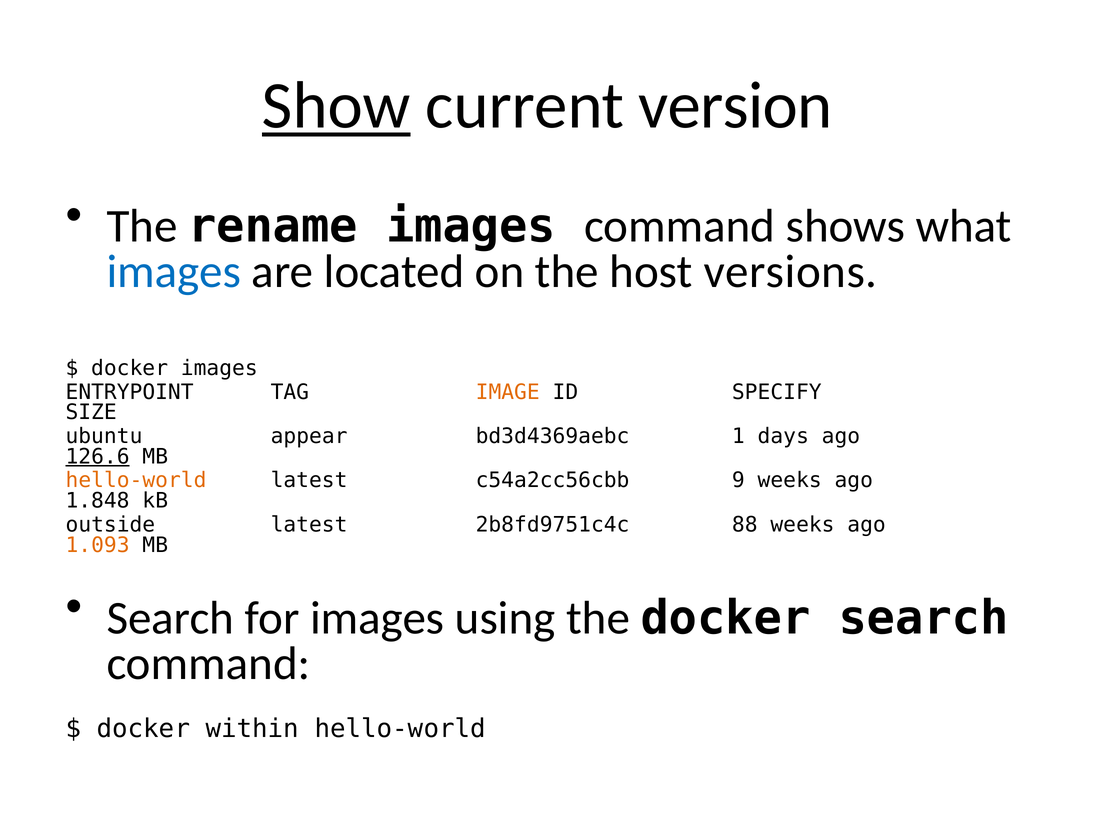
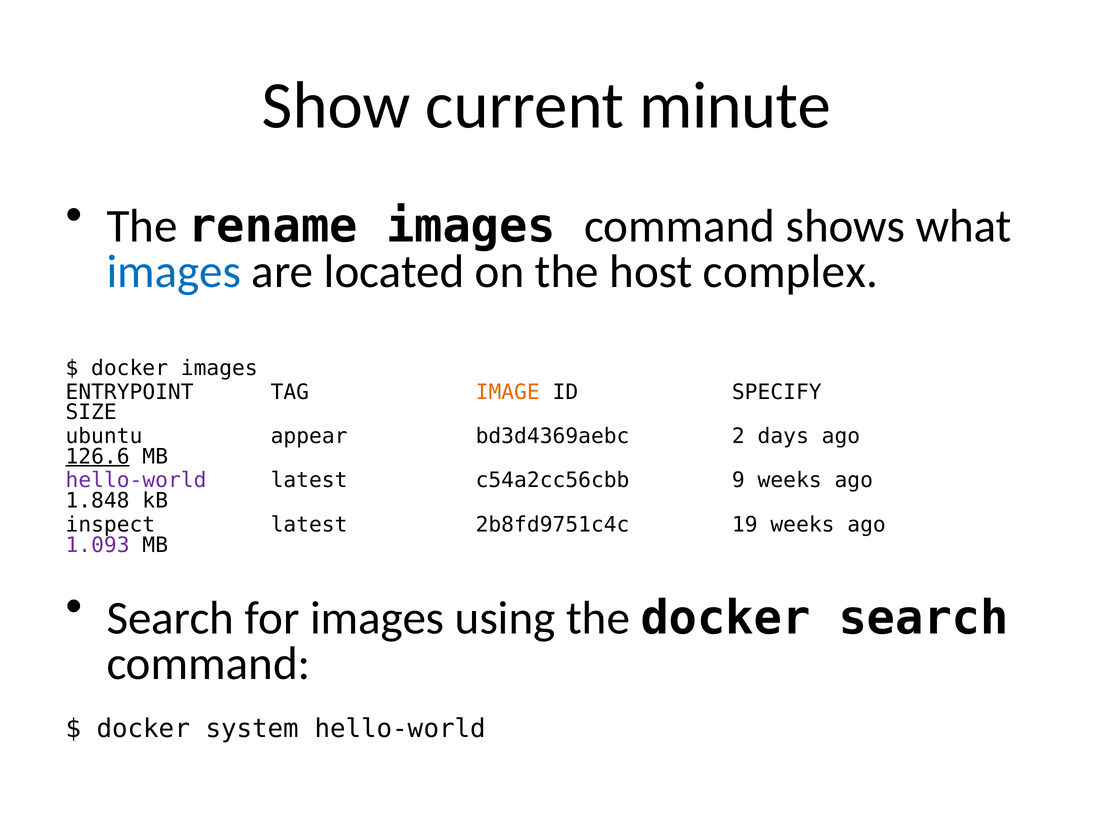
Show underline: present -> none (336, 106)
version: version -> minute (735, 106)
versions: versions -> complex (791, 272)
1: 1 -> 2 (738, 436)
hello-world colour: orange -> purple (136, 480)
outside: outside -> inspect (110, 525)
88: 88 -> 19 (745, 525)
1.093 colour: orange -> purple (98, 545)
within: within -> system (252, 728)
